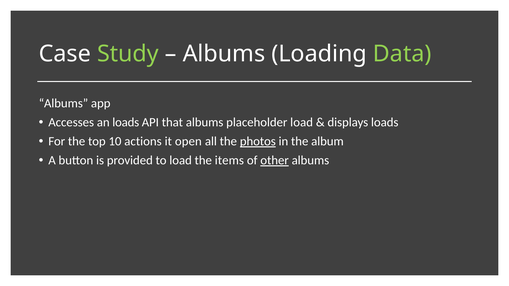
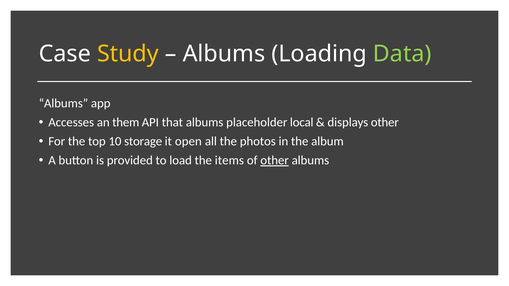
Study colour: light green -> yellow (128, 54)
an loads: loads -> them (126, 122)
placeholder load: load -> local (302, 122)
displays loads: loads -> other (385, 122)
actions: actions -> storage (143, 142)
photos underline: present -> none (258, 142)
